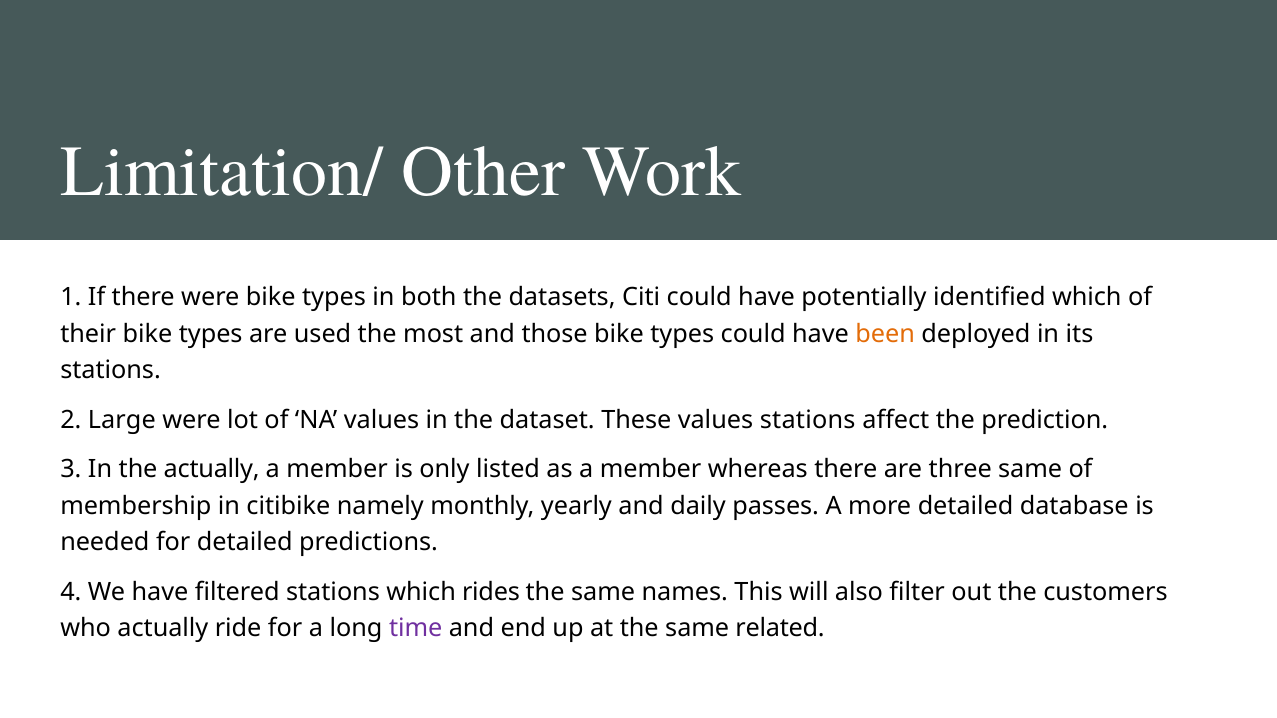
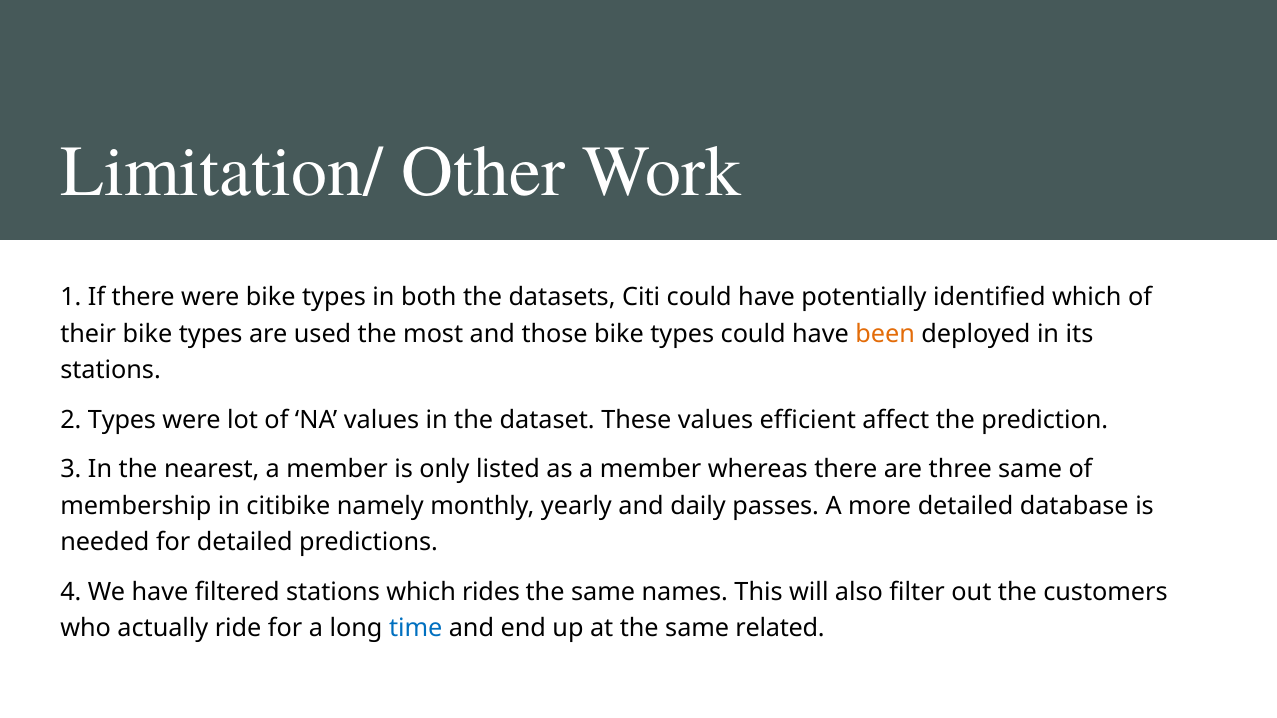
2 Large: Large -> Types (122, 420)
values stations: stations -> efficient (808, 420)
the actually: actually -> nearest (212, 470)
time colour: purple -> blue (416, 628)
